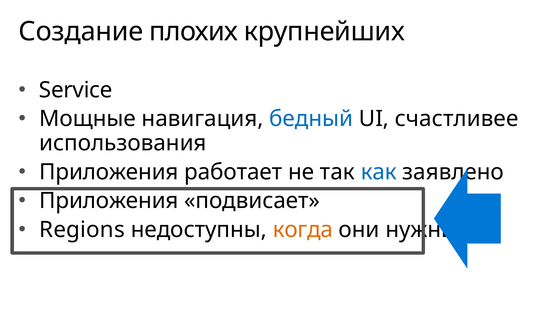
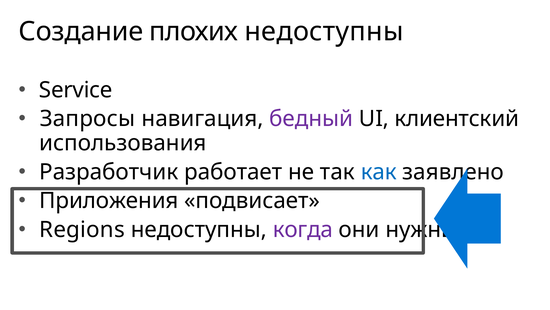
плохих крупнейших: крупнейших -> недоступны (324, 31)
Мощные: Мощные -> Запросы (87, 119)
бедный colour: blue -> purple (311, 119)
счастливее: счастливее -> клиентский (457, 119)
Приложения: Приложения -> Разработчик (109, 172)
когда colour: orange -> purple (303, 229)
